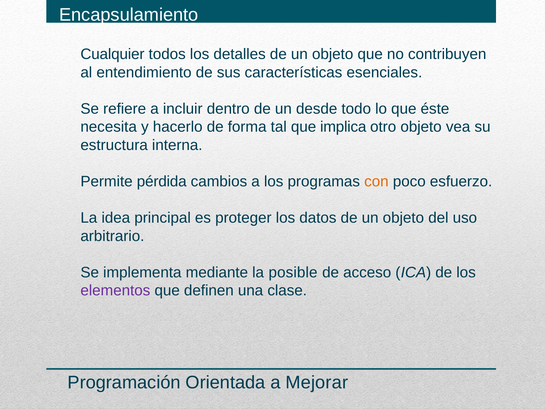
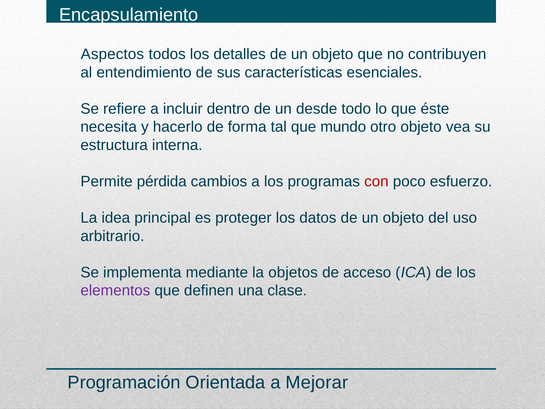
Cualquier: Cualquier -> Aspectos (112, 54)
implica: implica -> mundo (343, 127)
con colour: orange -> red (376, 181)
posible: posible -> objetos (293, 272)
